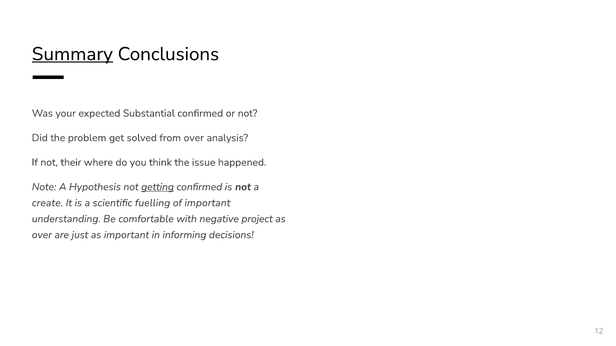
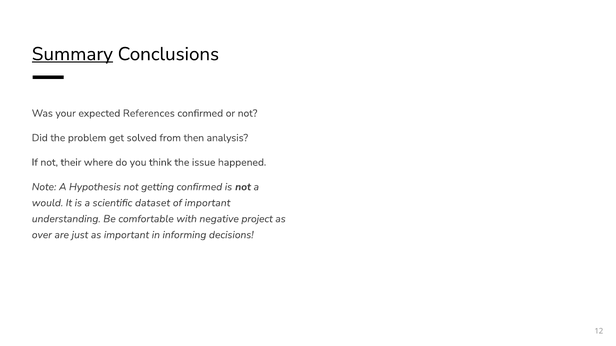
Substantial: Substantial -> References (149, 113)
from over: over -> then (194, 138)
getting underline: present -> none (158, 187)
create: create -> would (48, 203)
fuelling: fuelling -> dataset (153, 203)
